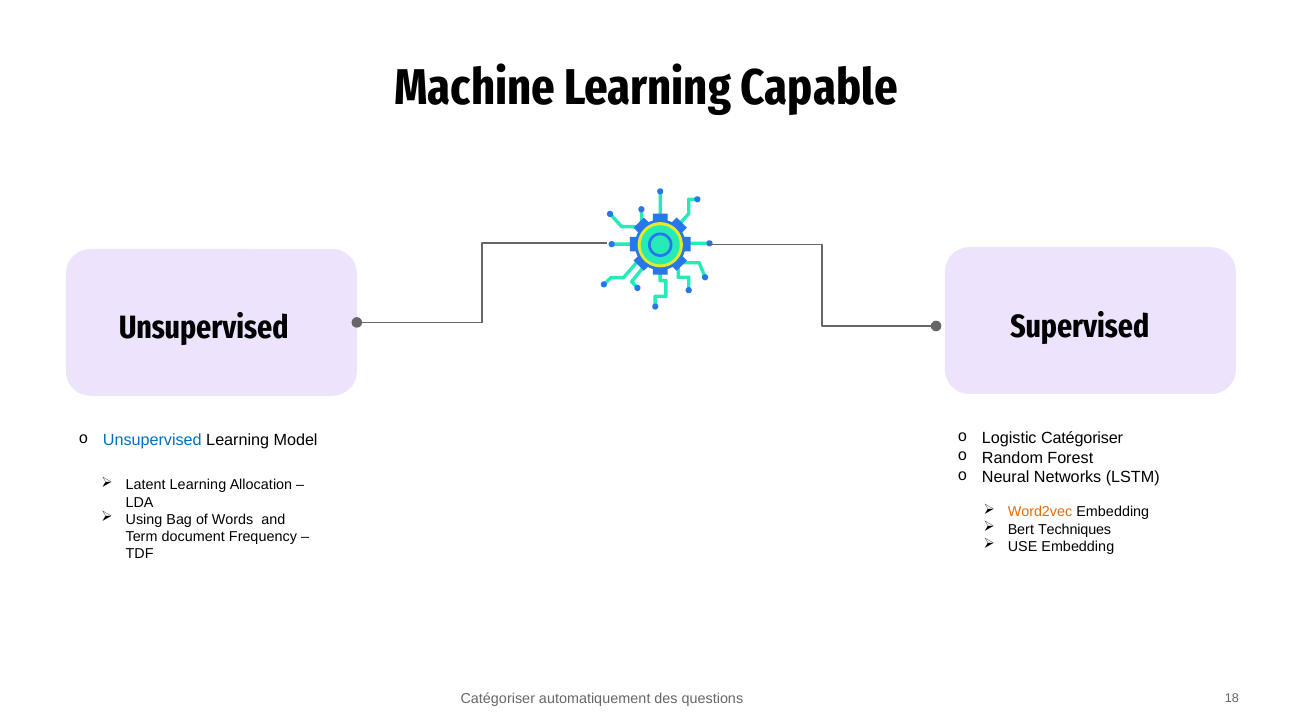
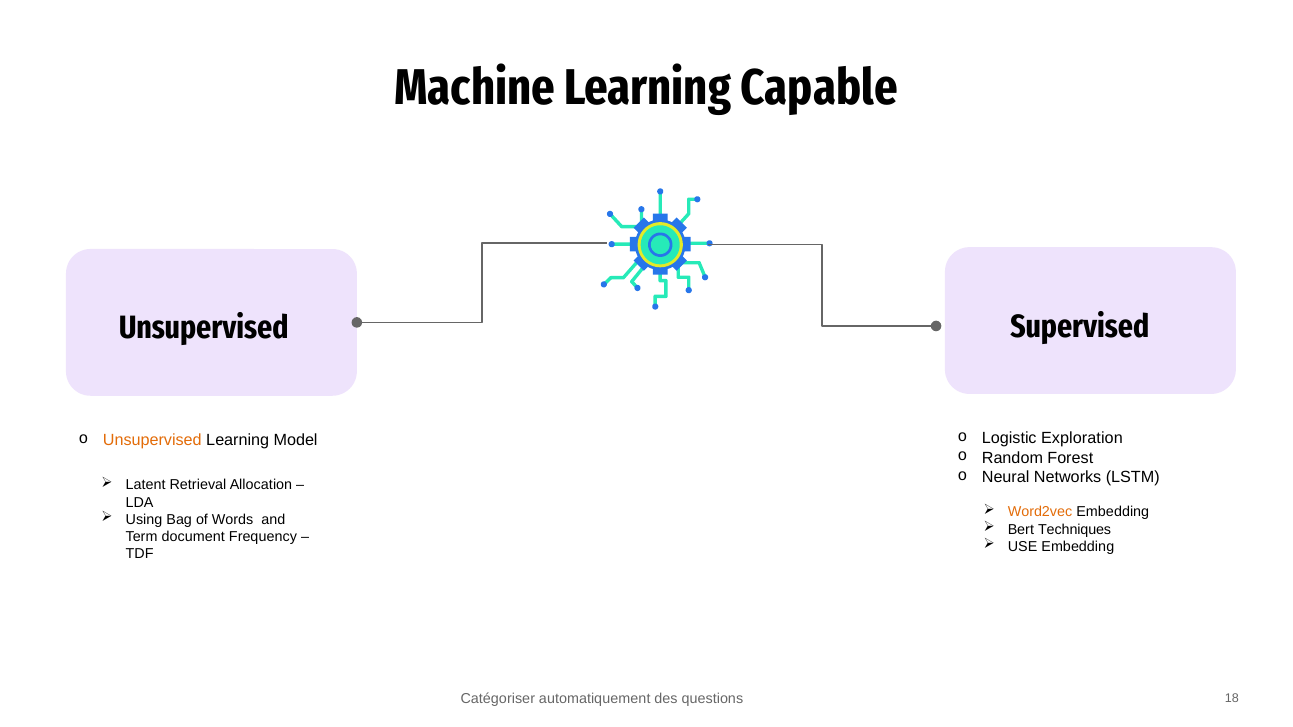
Logistic Catégoriser: Catégoriser -> Exploration (1082, 438)
Unsupervised colour: blue -> orange (152, 440)
Latent Learning: Learning -> Retrieval (198, 485)
